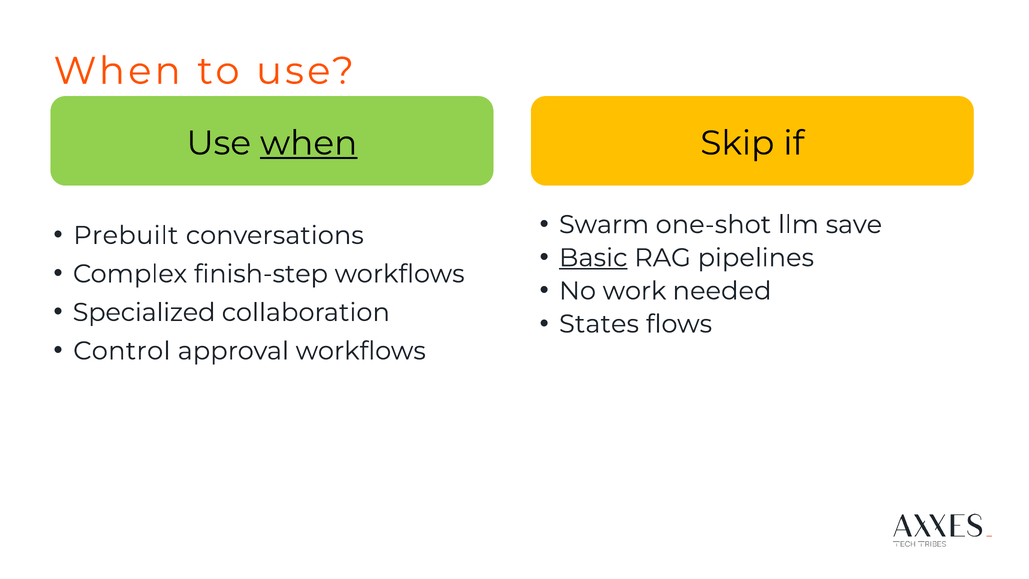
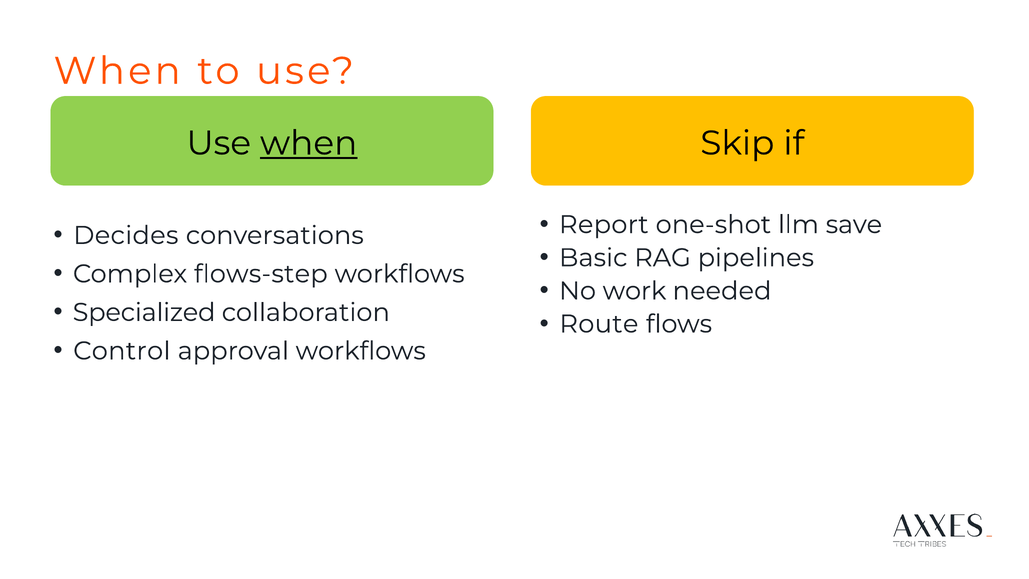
Swarm: Swarm -> Report (604, 225)
Prebuilt: Prebuilt -> Decides (126, 235)
Basic underline: present -> none (593, 258)
finish-step: finish-step -> flows-step (261, 274)
States: States -> Route (599, 324)
